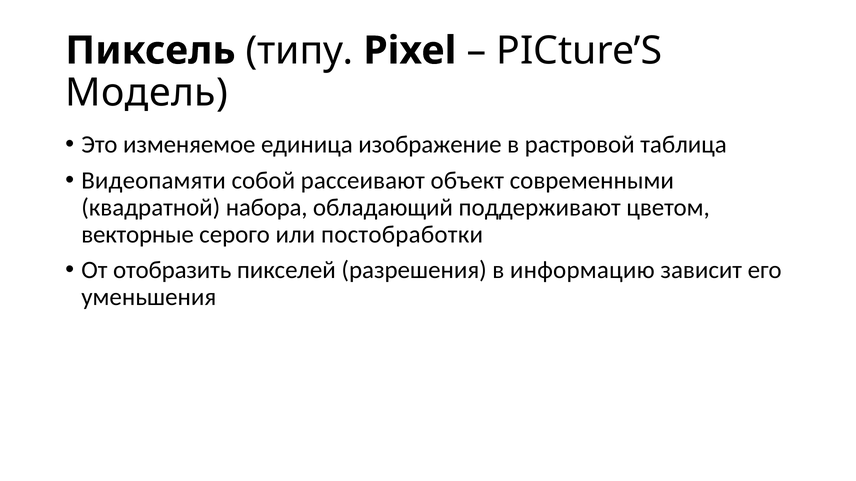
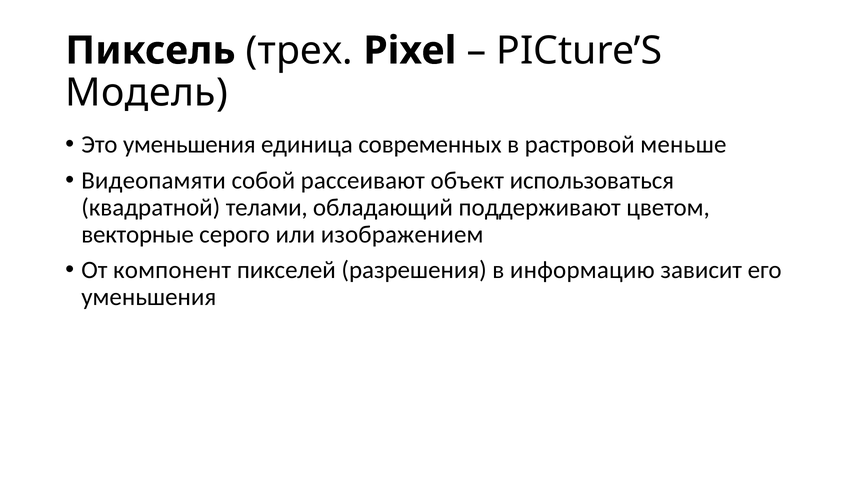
типу: типу -> трех (299, 51)
Это изменяемое: изменяемое -> уменьшения (189, 145)
изображение: изображение -> современных (430, 145)
таблица: таблица -> меньше (683, 145)
современными: современными -> использоваться (592, 181)
набора: набора -> телами (267, 208)
постобработки: постобработки -> изображением (402, 235)
отобразить: отобразить -> компонент (172, 270)
